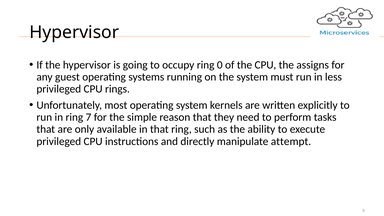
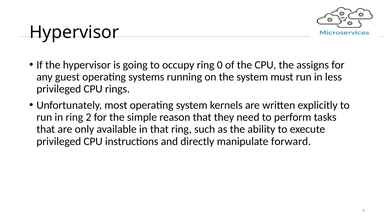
7: 7 -> 2 (88, 117)
attempt: attempt -> forward (291, 141)
